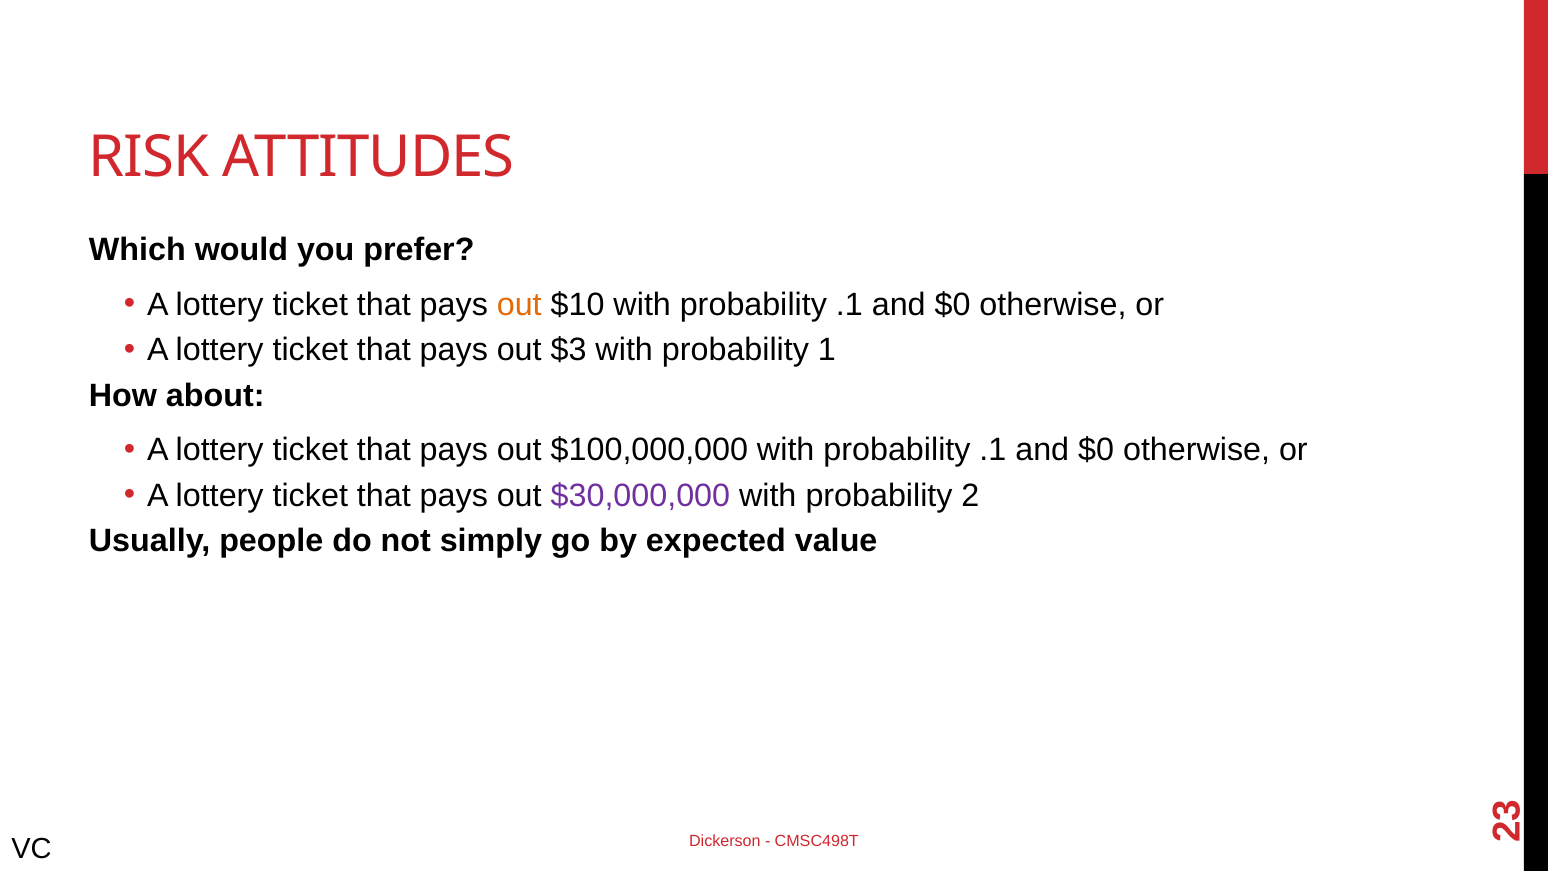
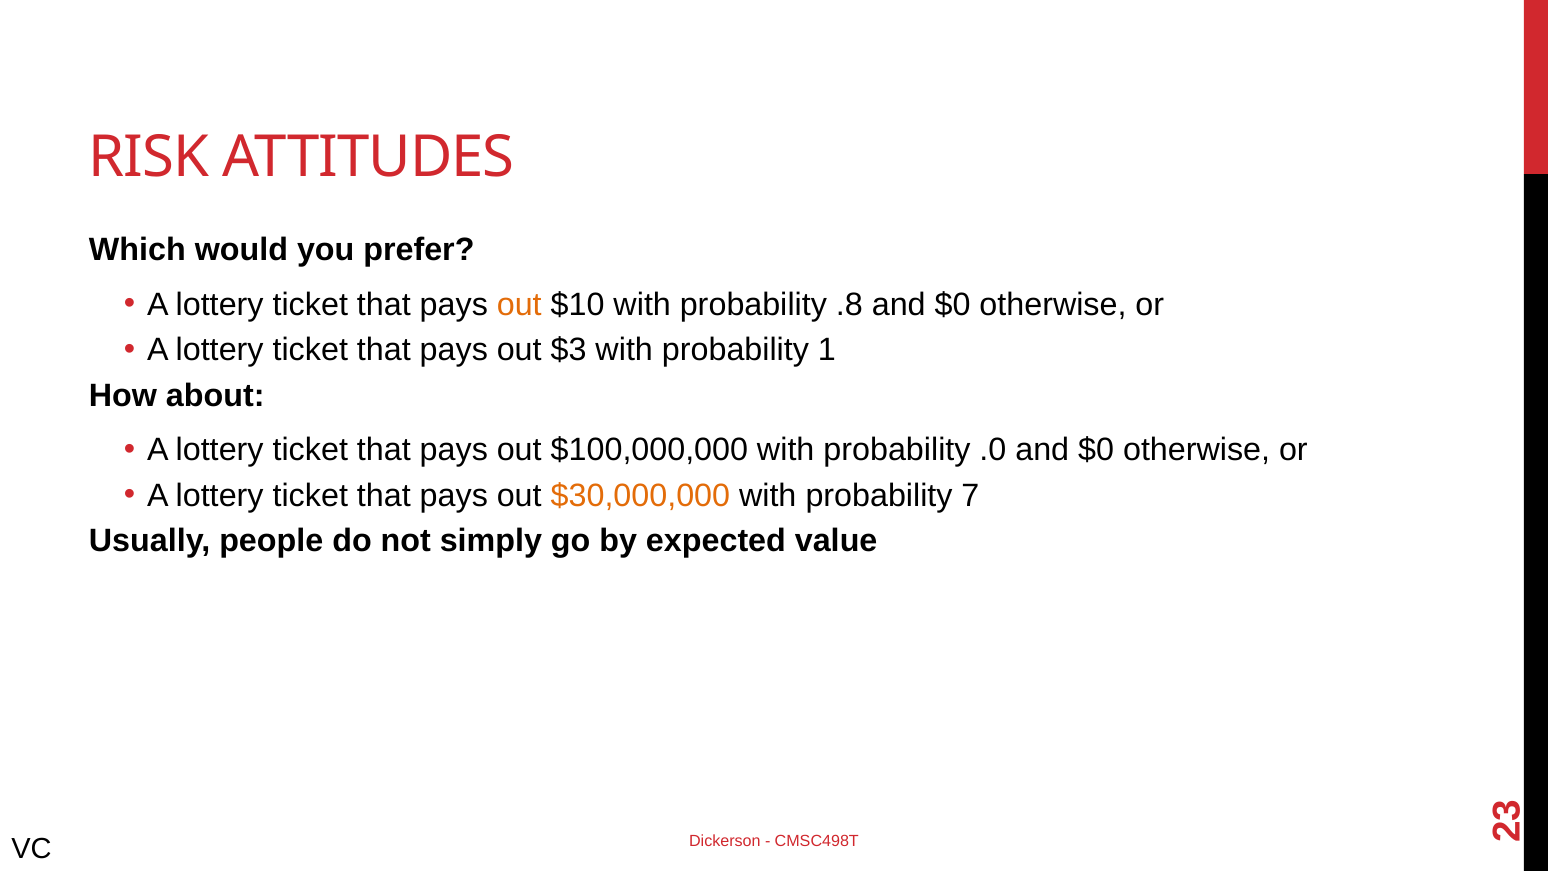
$10 with probability .1: .1 -> .8 (849, 305)
$100,000,000 with probability .1: .1 -> .0 (993, 450)
$30,000,000 colour: purple -> orange (640, 495)
probability 2: 2 -> 7 (970, 495)
